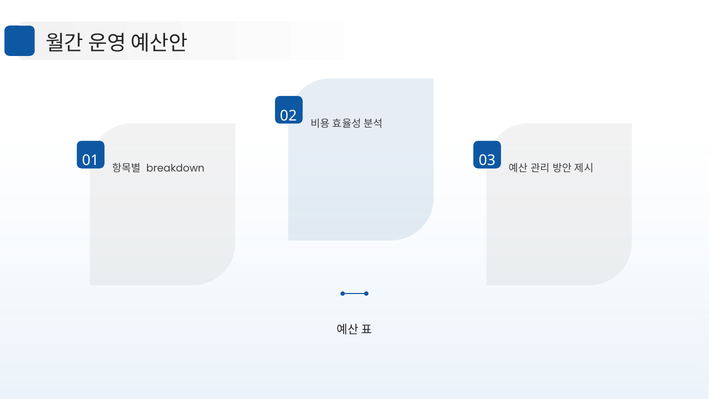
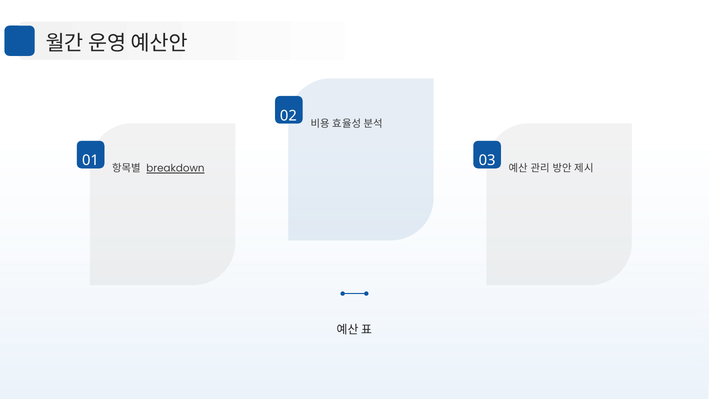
breakdown underline: none -> present (175, 168)
